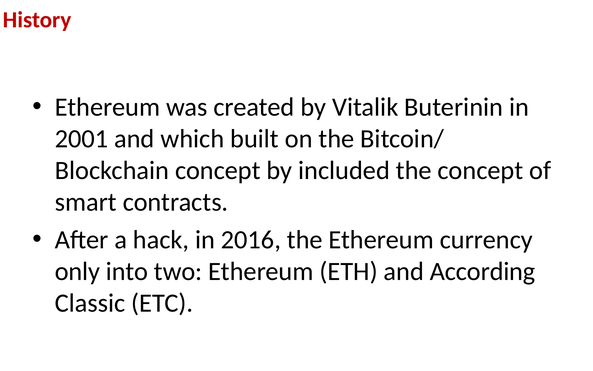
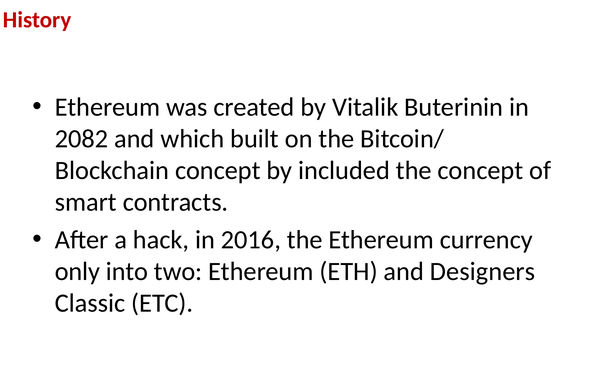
2001: 2001 -> 2082 (82, 139)
According: According -> Designers (483, 271)
